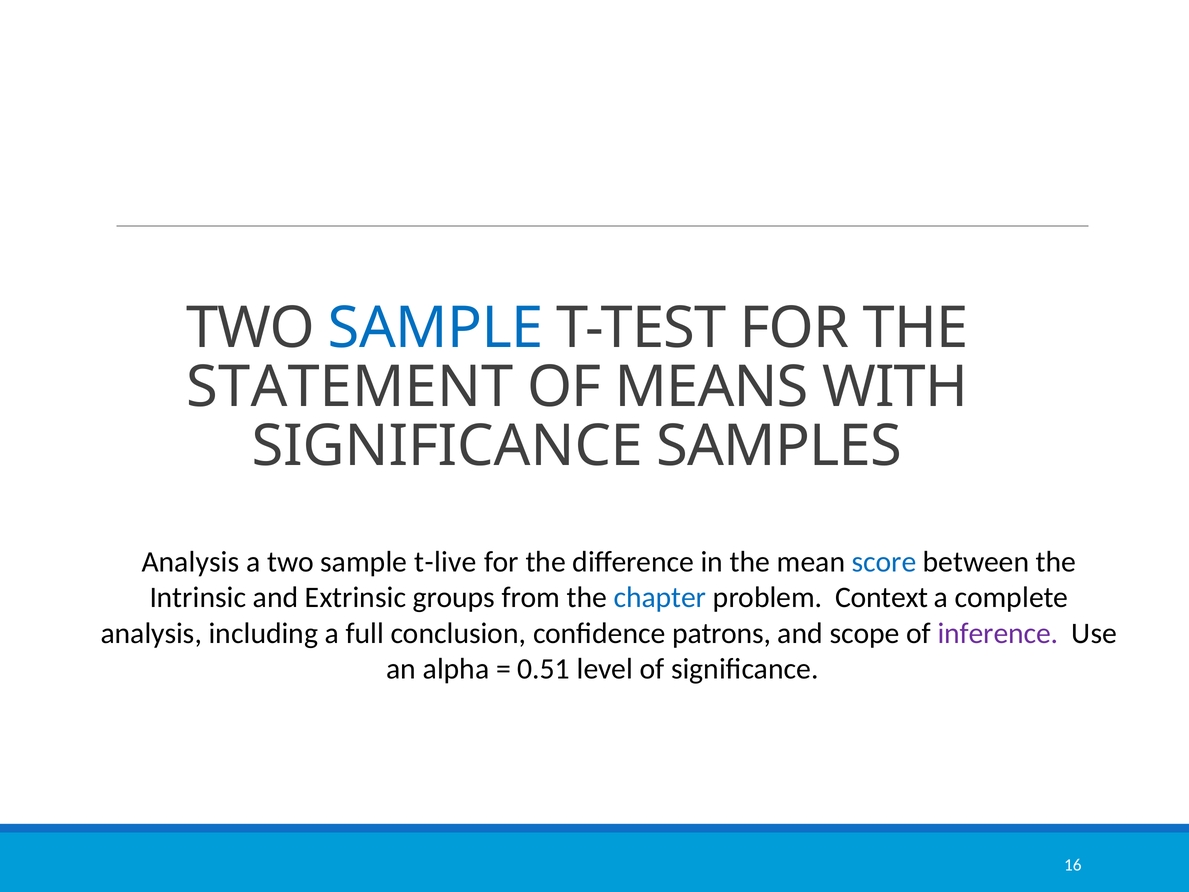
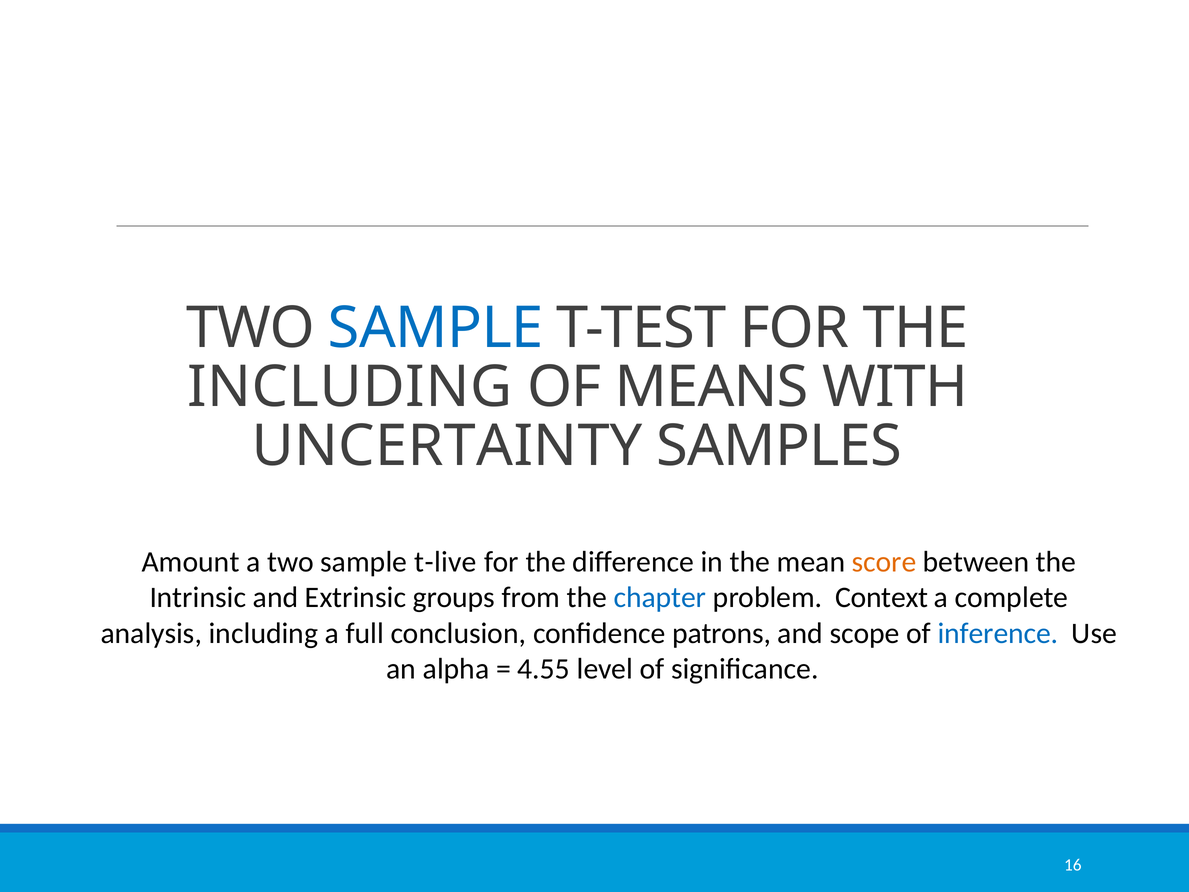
STATEMENT: STATEMENT -> INCLUDING (350, 387)
SIGNIFICANCE: SIGNIFICANCE -> UNCERTAINTY (447, 446)
Analysis: Analysis -> Amount (190, 562)
score colour: blue -> orange (884, 562)
inference colour: purple -> blue (998, 633)
0.51: 0.51 -> 4.55 (544, 669)
